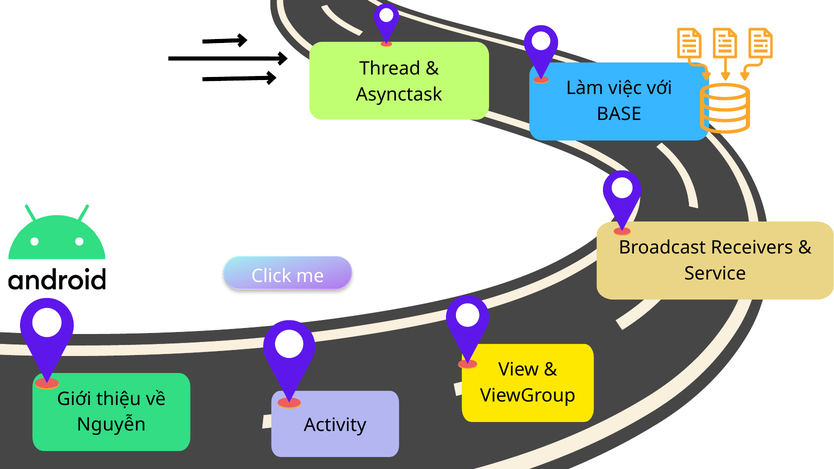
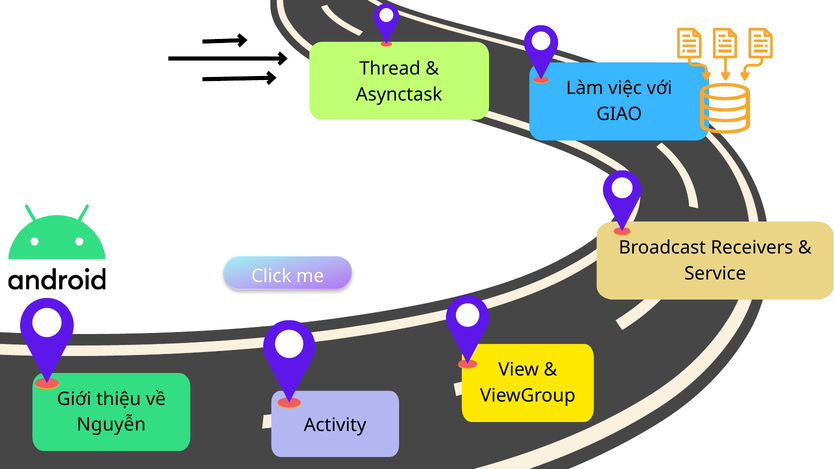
BASE: BASE -> GIAO (619, 114)
